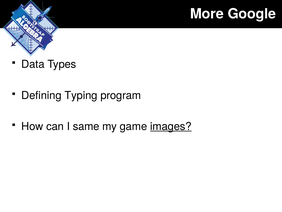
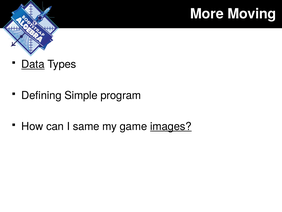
Google: Google -> Moving (252, 14)
Data underline: none -> present (33, 64)
Typing: Typing -> Simple (81, 95)
